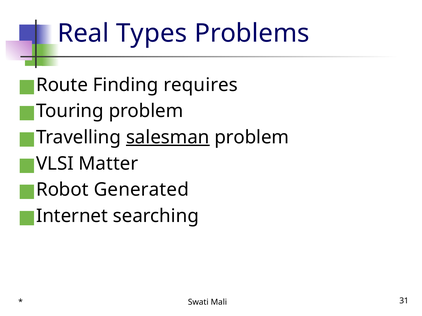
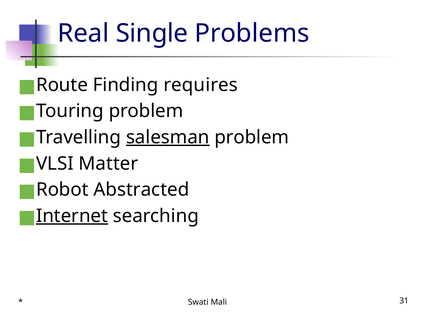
Types: Types -> Single (152, 33)
Generated: Generated -> Abstracted (141, 190)
Internet underline: none -> present (72, 216)
